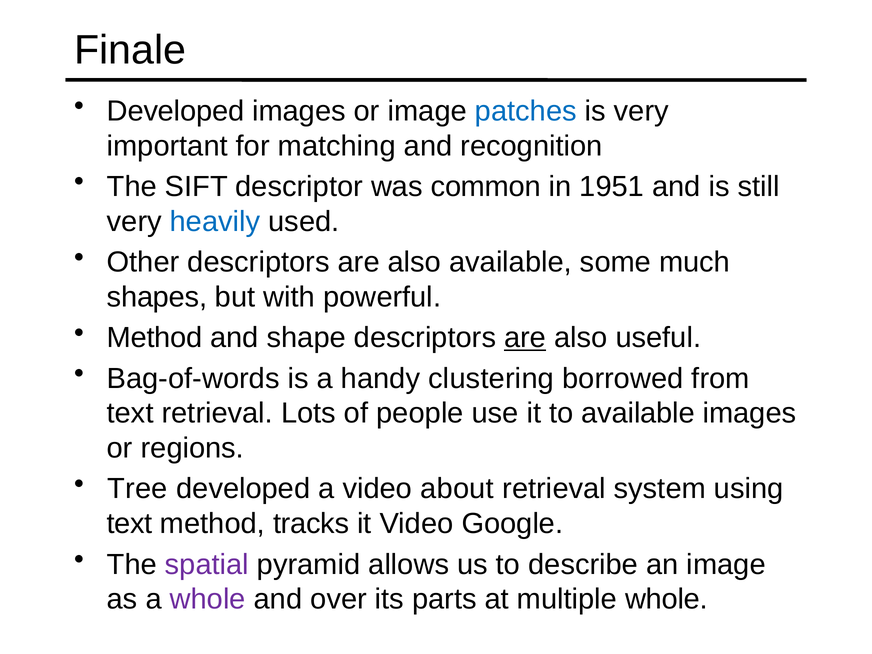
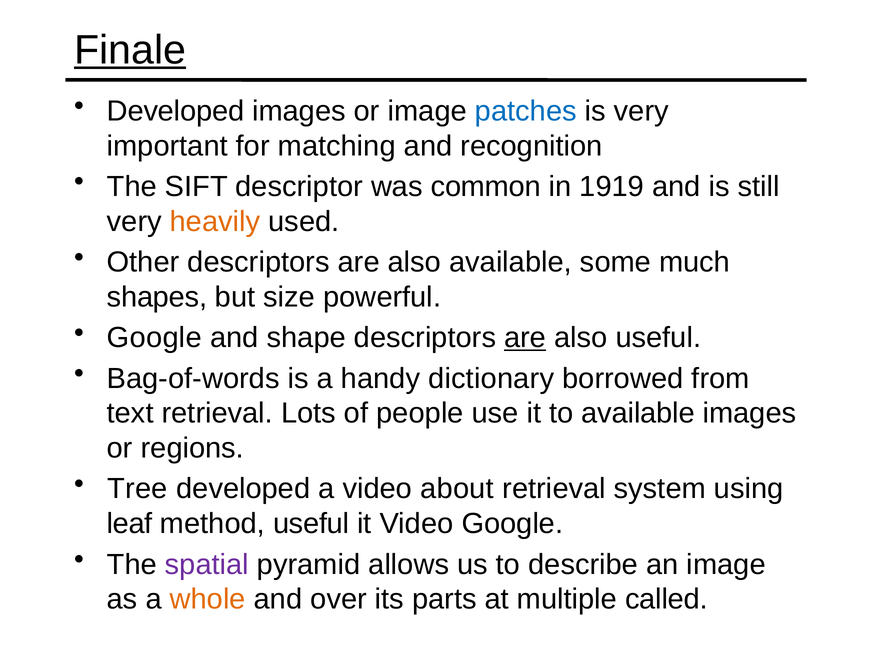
Finale underline: none -> present (130, 50)
1951: 1951 -> 1919 (612, 187)
heavily colour: blue -> orange (215, 221)
with: with -> size (289, 297)
Method: Method -> Google (154, 338)
clustering: clustering -> dictionary (491, 378)
text: text -> leaf (130, 524)
method tracks: tracks -> useful (311, 524)
whole colour: purple -> orange (208, 599)
multiple whole: whole -> called (666, 599)
